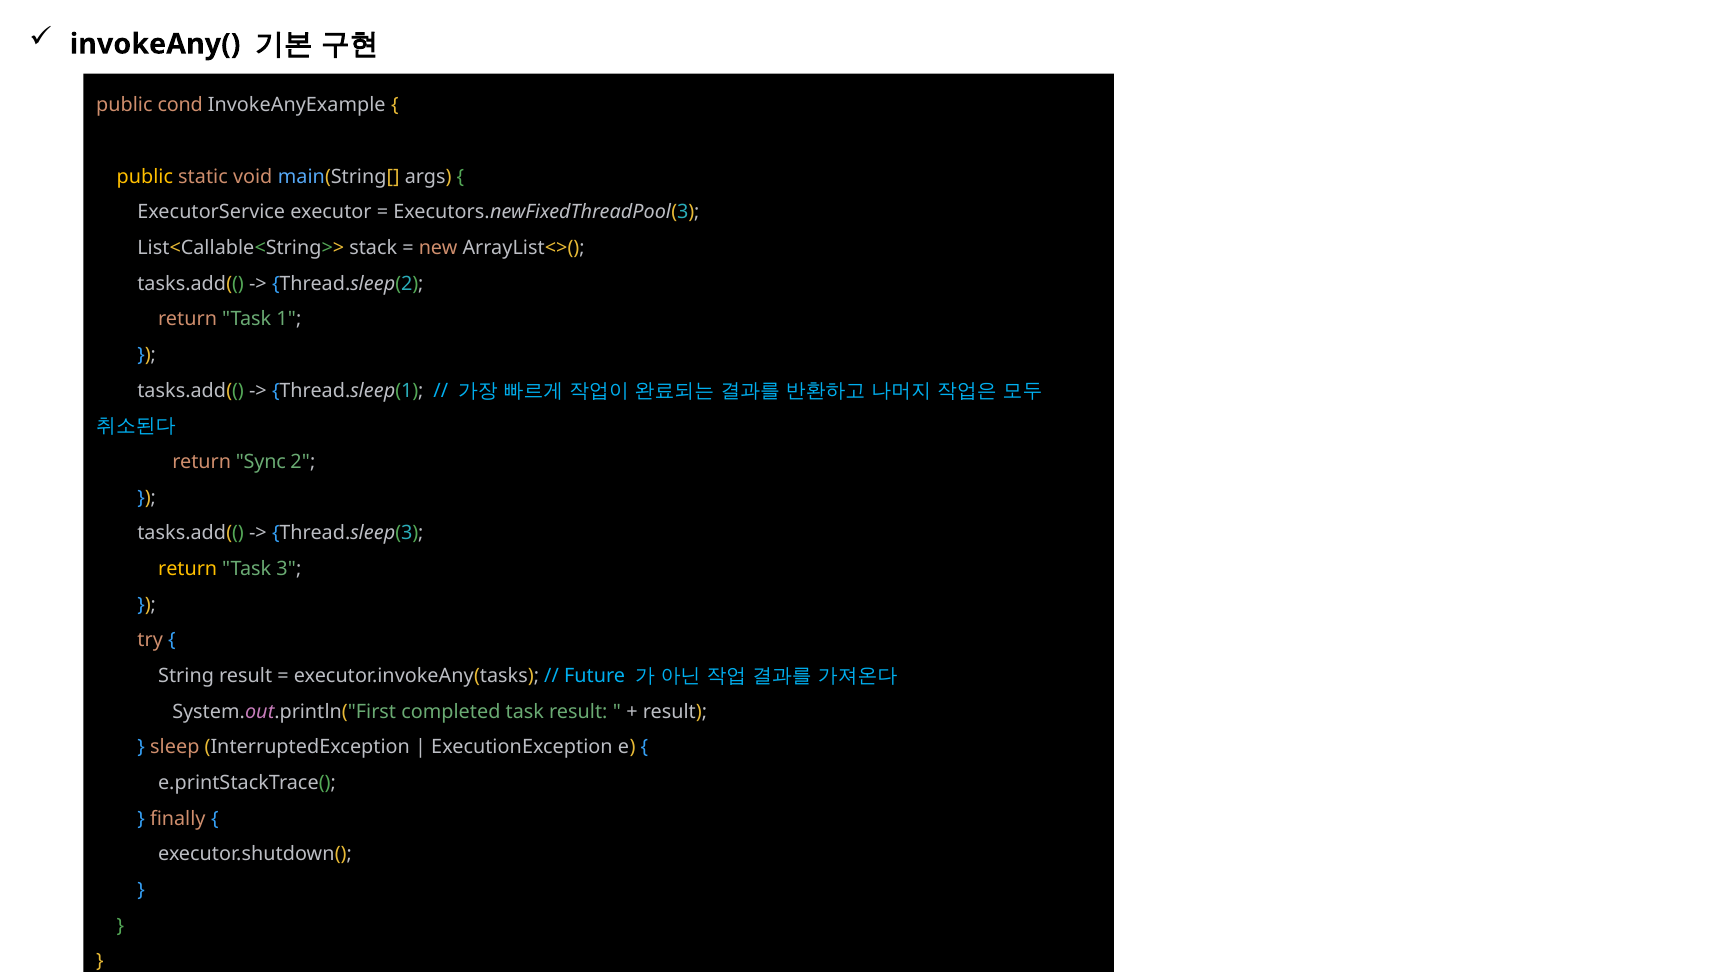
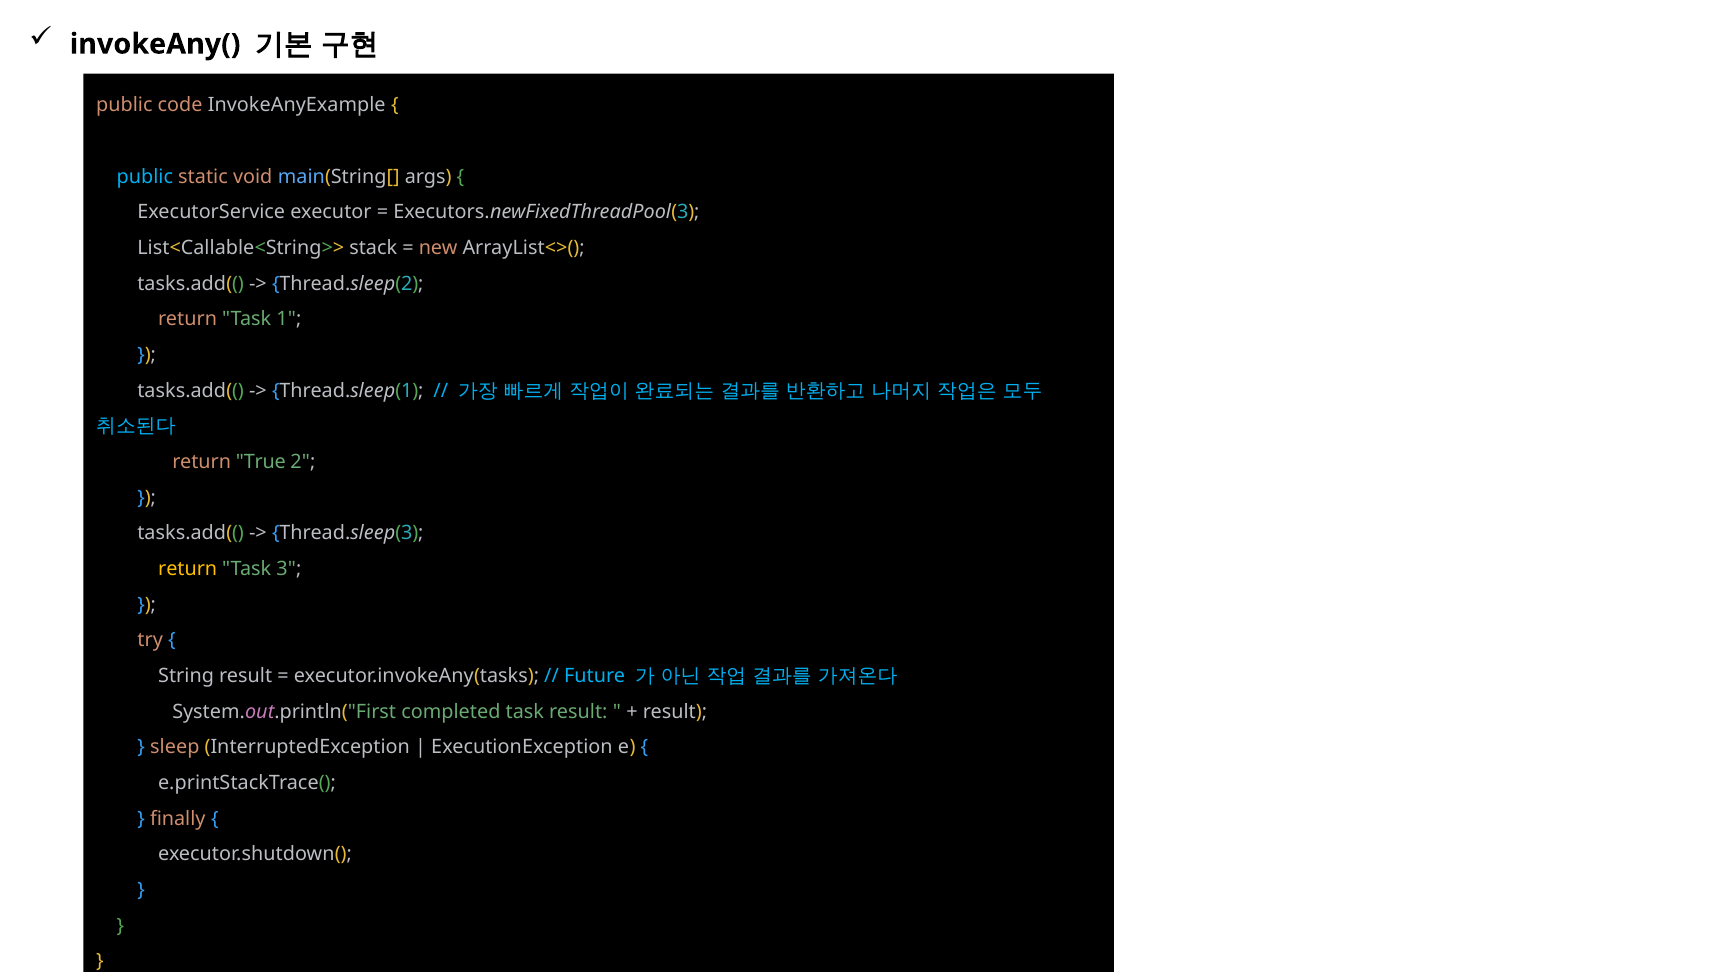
cond: cond -> code (180, 105)
public colour: yellow -> light blue (145, 177)
Sync: Sync -> True (261, 462)
